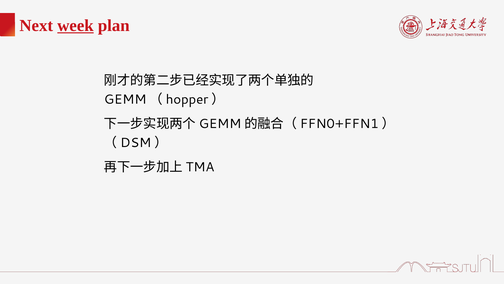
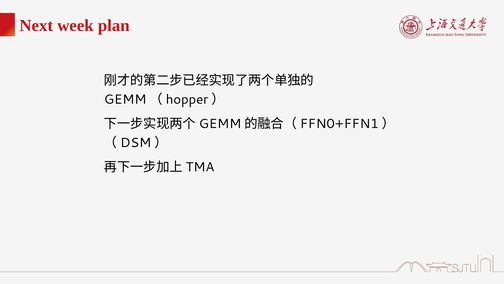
week underline: present -> none (75, 26)
